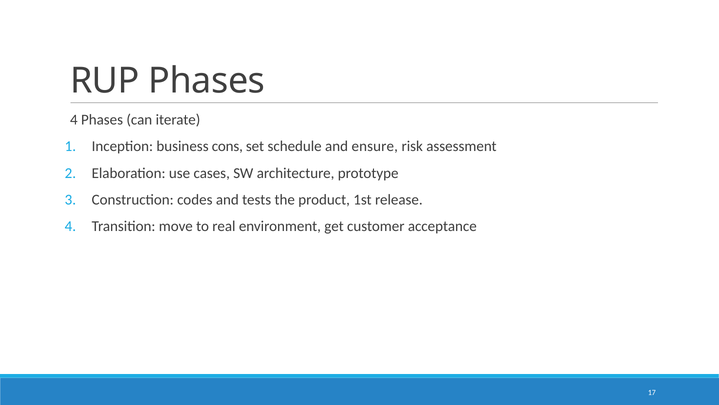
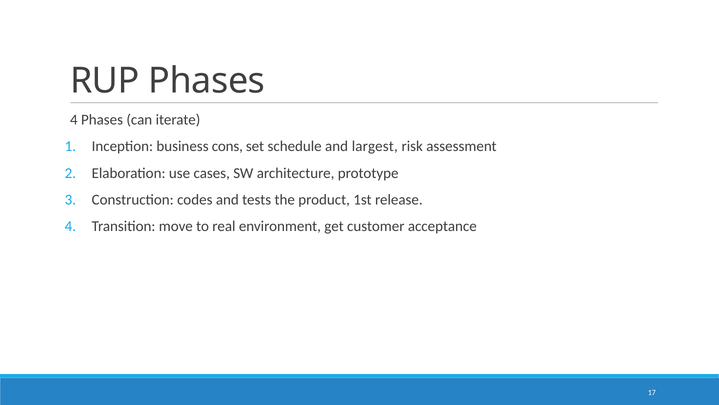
ensure: ensure -> largest (375, 146)
